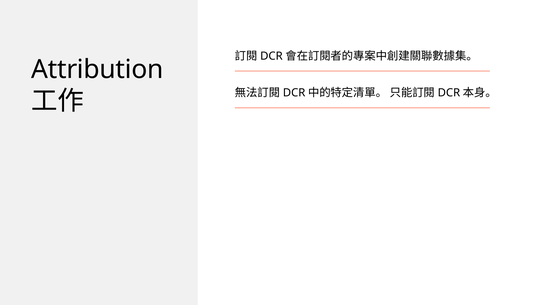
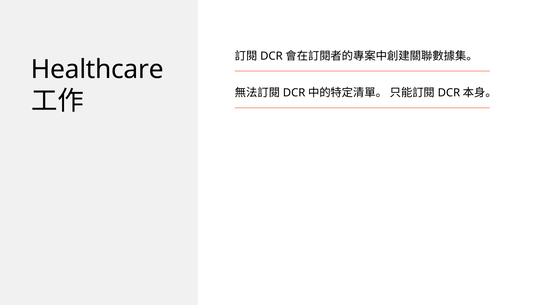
Attribution: Attribution -> Healthcare (97, 69)
